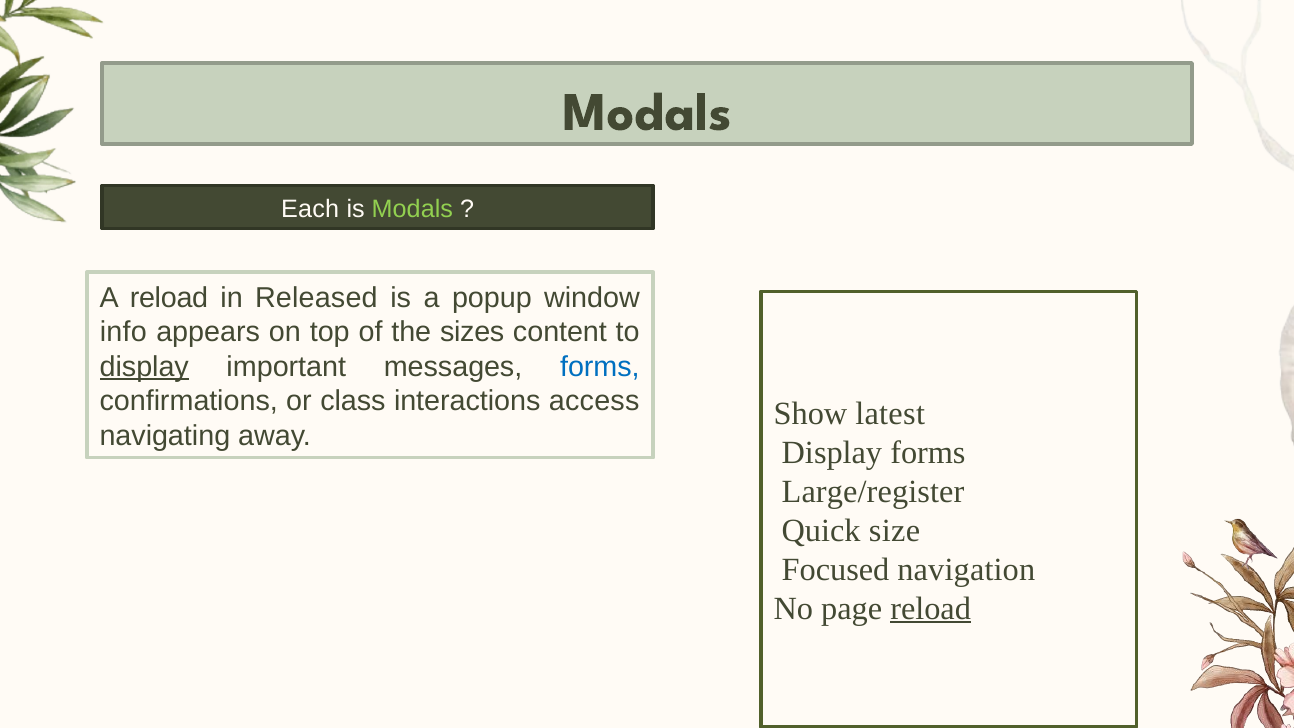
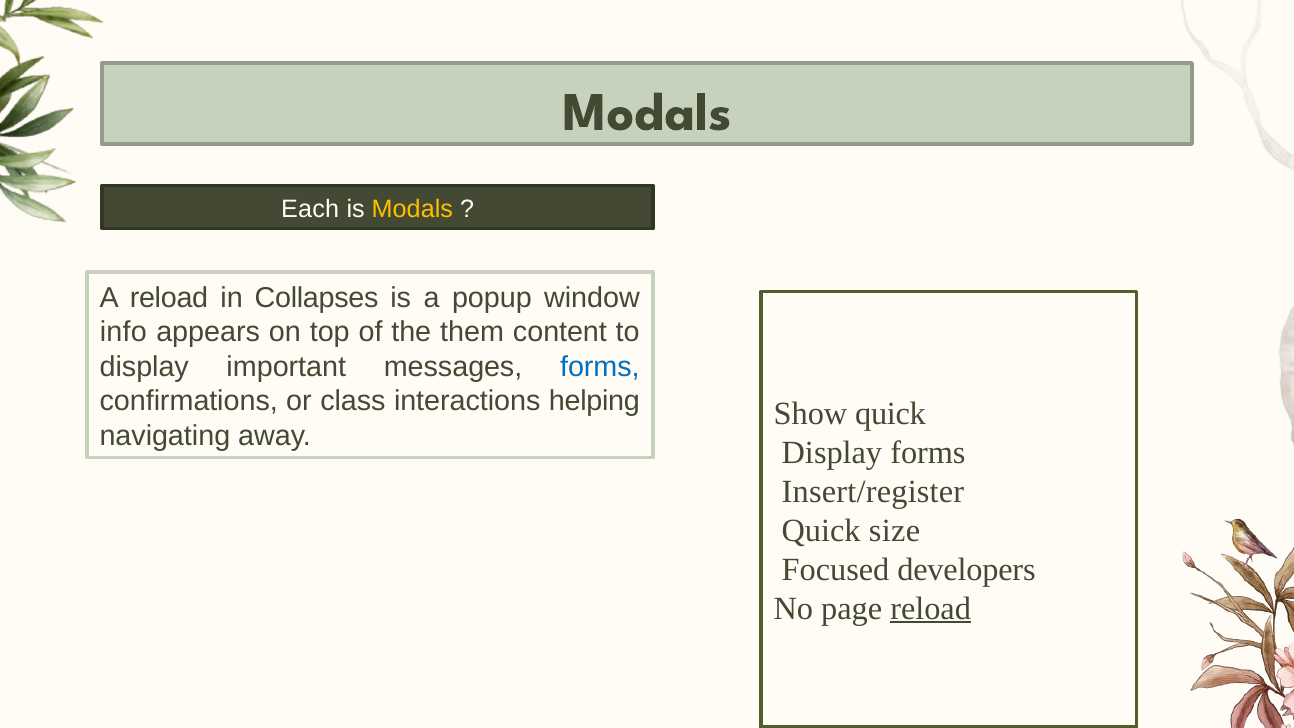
Modals colour: light green -> yellow (412, 209)
Released: Released -> Collapses (317, 298)
sizes: sizes -> them (472, 332)
display underline: present -> none (144, 367)
access: access -> helping (594, 401)
Show latest: latest -> quick (890, 414)
Large/register: Large/register -> Insert/register (873, 492)
navigation: navigation -> developers (966, 570)
